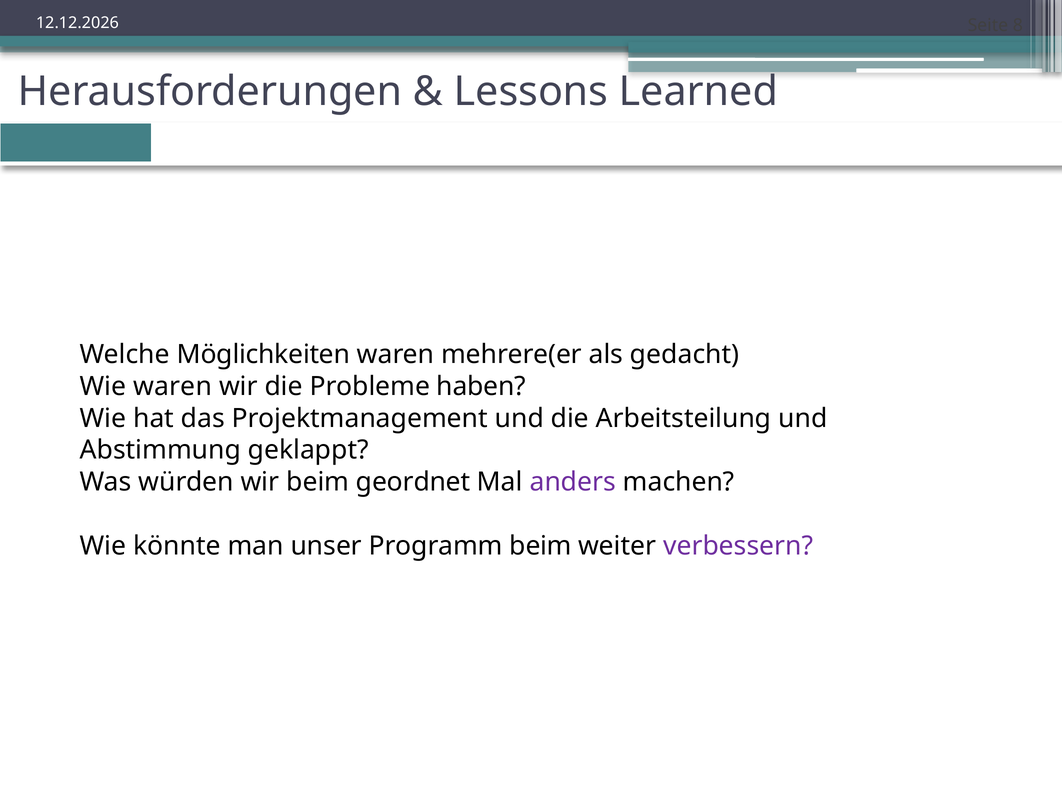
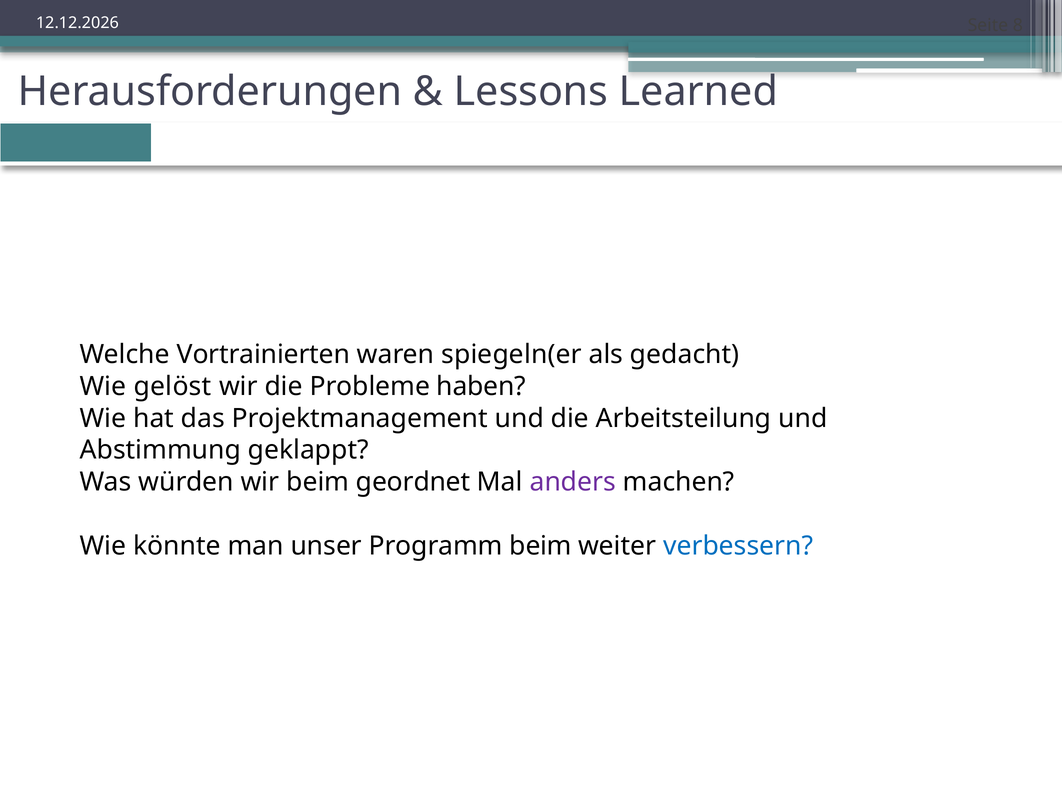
Möglichkeiten: Möglichkeiten -> Vortrainierten (263, 354)
mehrere(er: mehrere(er -> spiegeln(er (511, 354)
Wie waren: waren -> gelöst (172, 386)
verbessern colour: purple -> blue (738, 545)
